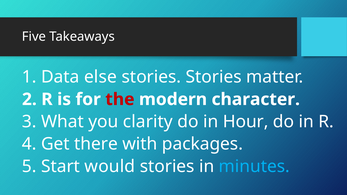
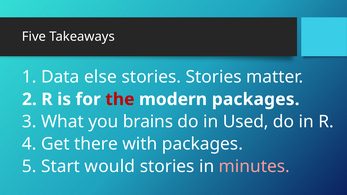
modern character: character -> packages (256, 99)
clarity: clarity -> brains (148, 122)
Hour: Hour -> Used (246, 122)
minutes colour: light blue -> pink (254, 167)
